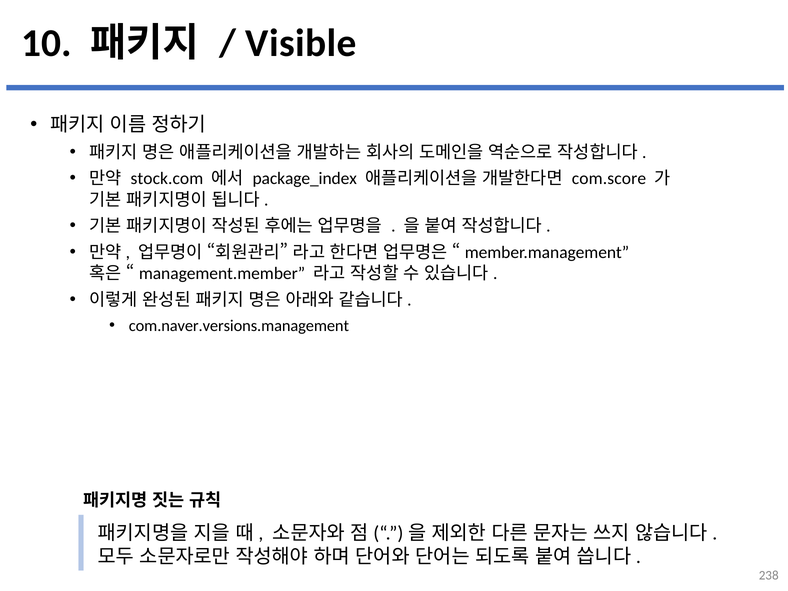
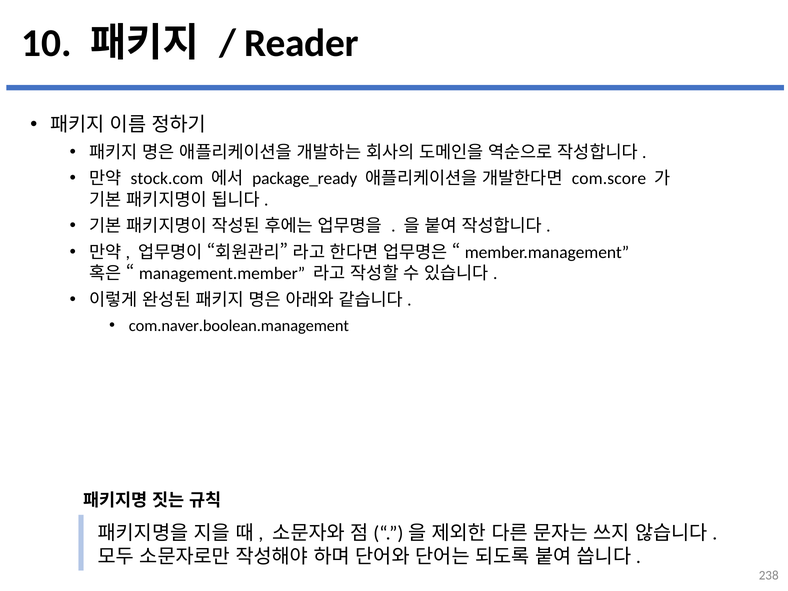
Visible: Visible -> Reader (301, 43)
package_index: package_index -> package_ready (305, 179)
com.naver.versions.management: com.naver.versions.management -> com.naver.boolean.management (239, 326)
